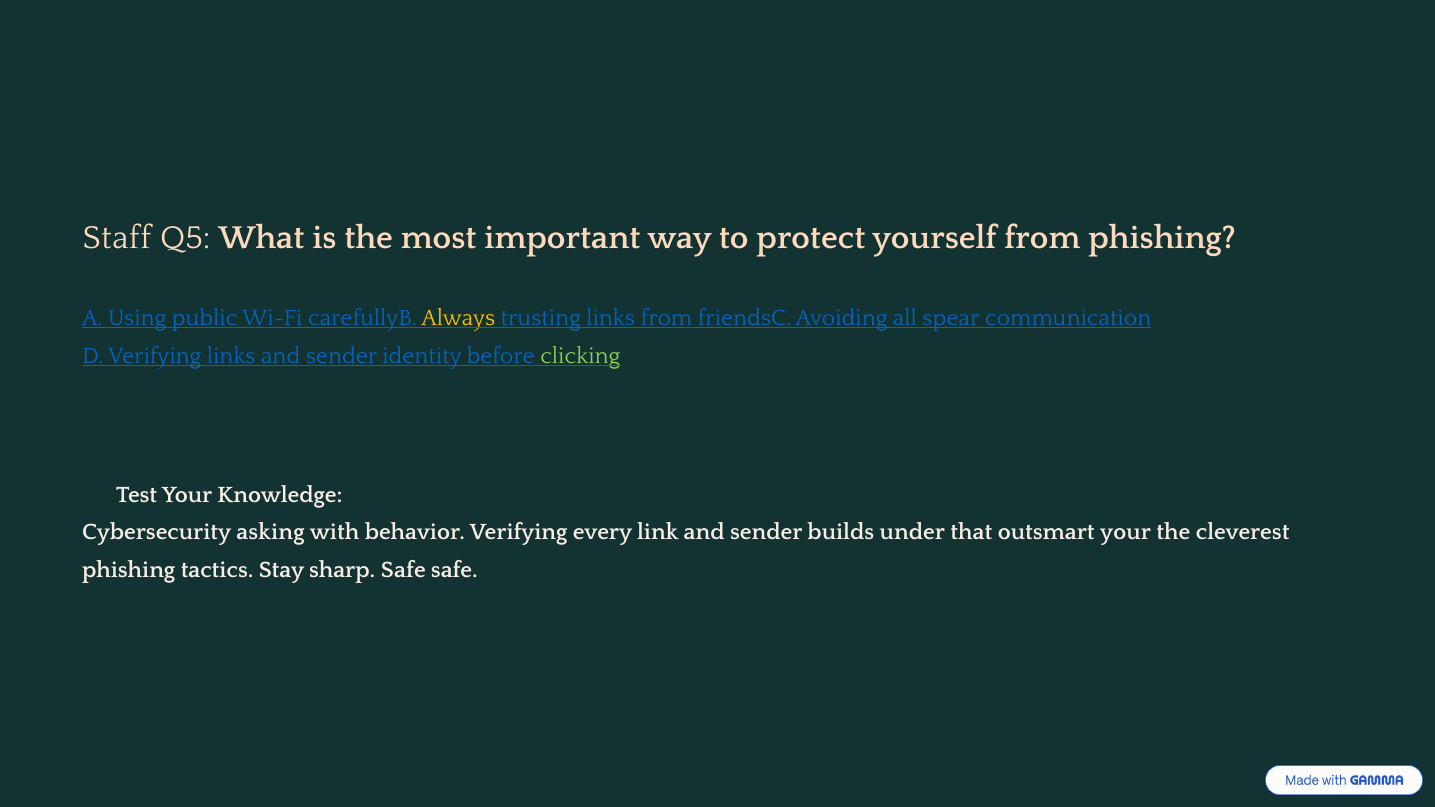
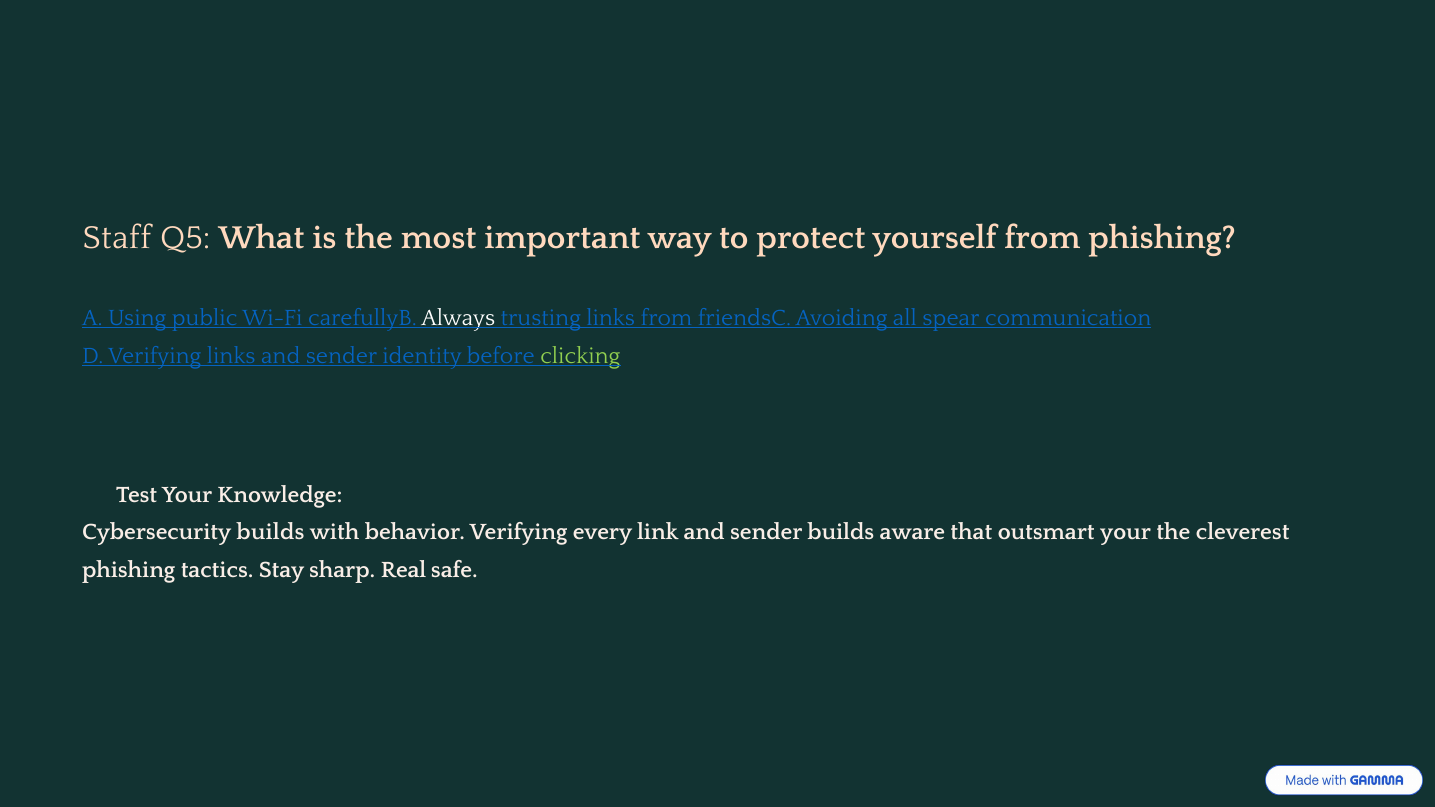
Always colour: yellow -> white (458, 318)
Cybersecurity asking: asking -> builds (271, 532)
under: under -> aware (912, 532)
sharp Safe: Safe -> Real (404, 570)
